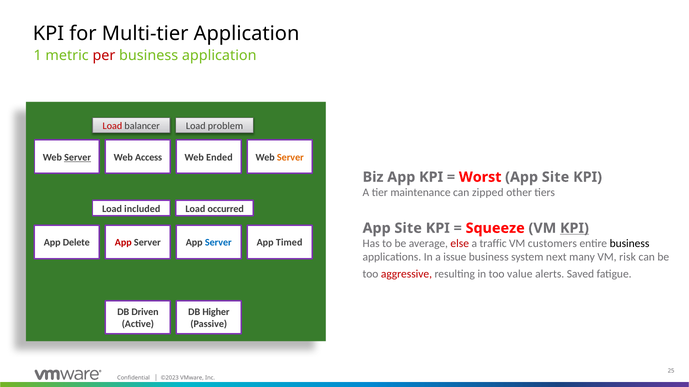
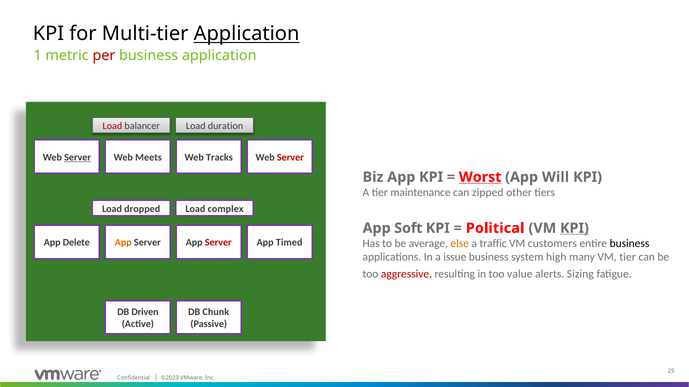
Application underline: none -> present (247, 34)
problem: problem -> duration (225, 126)
Access: Access -> Meets (148, 157)
Ended: Ended -> Tracks (219, 157)
Server colour: orange -> red (290, 157)
Worst underline: none -> present (480, 177)
Site: Site -> Will (556, 177)
included: included -> dropped (142, 209)
occurred: occurred -> complex (226, 209)
Site: Site -> Soft (408, 228)
Squeeze: Squeeze -> Political (495, 228)
App colour: red -> orange (123, 243)
Server colour: blue -> red (218, 243)
else colour: red -> orange (460, 244)
next: next -> high (556, 258)
VM risk: risk -> tier (628, 258)
Saved: Saved -> Sizing (580, 274)
Higher: Higher -> Chunk (216, 312)
